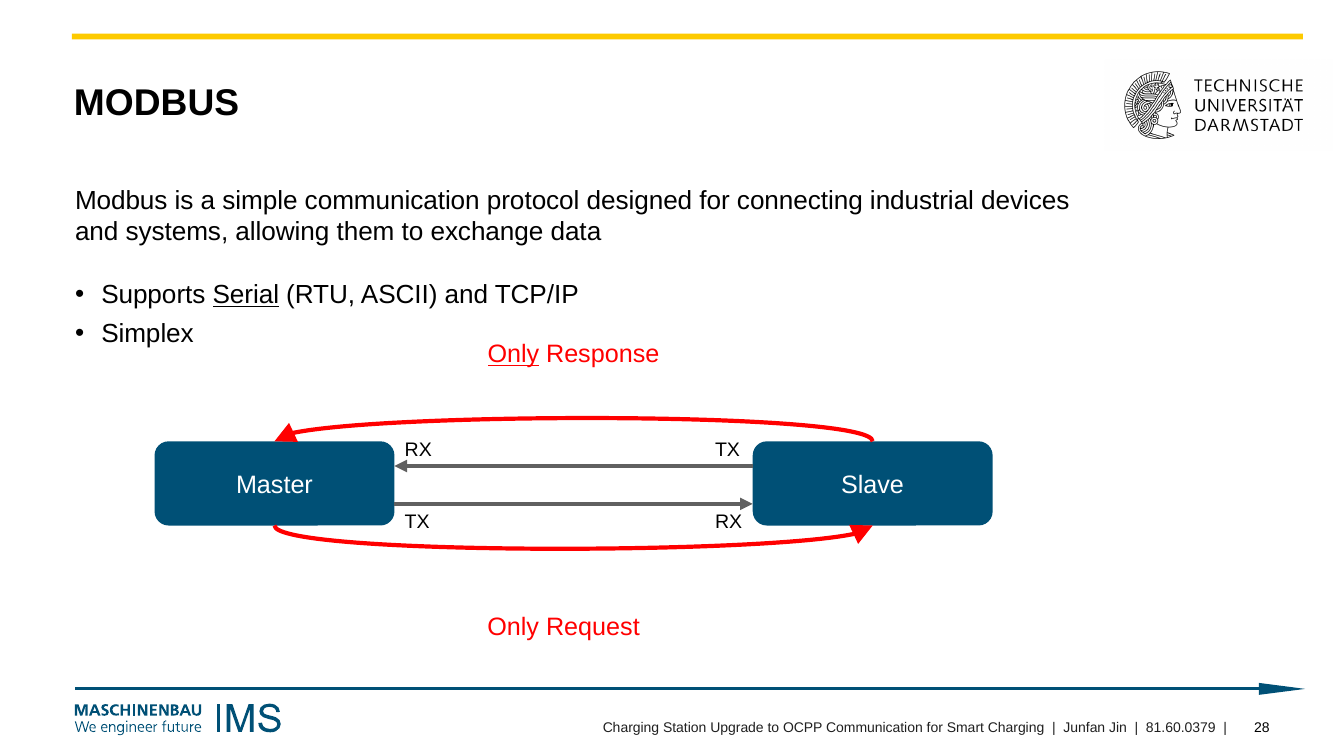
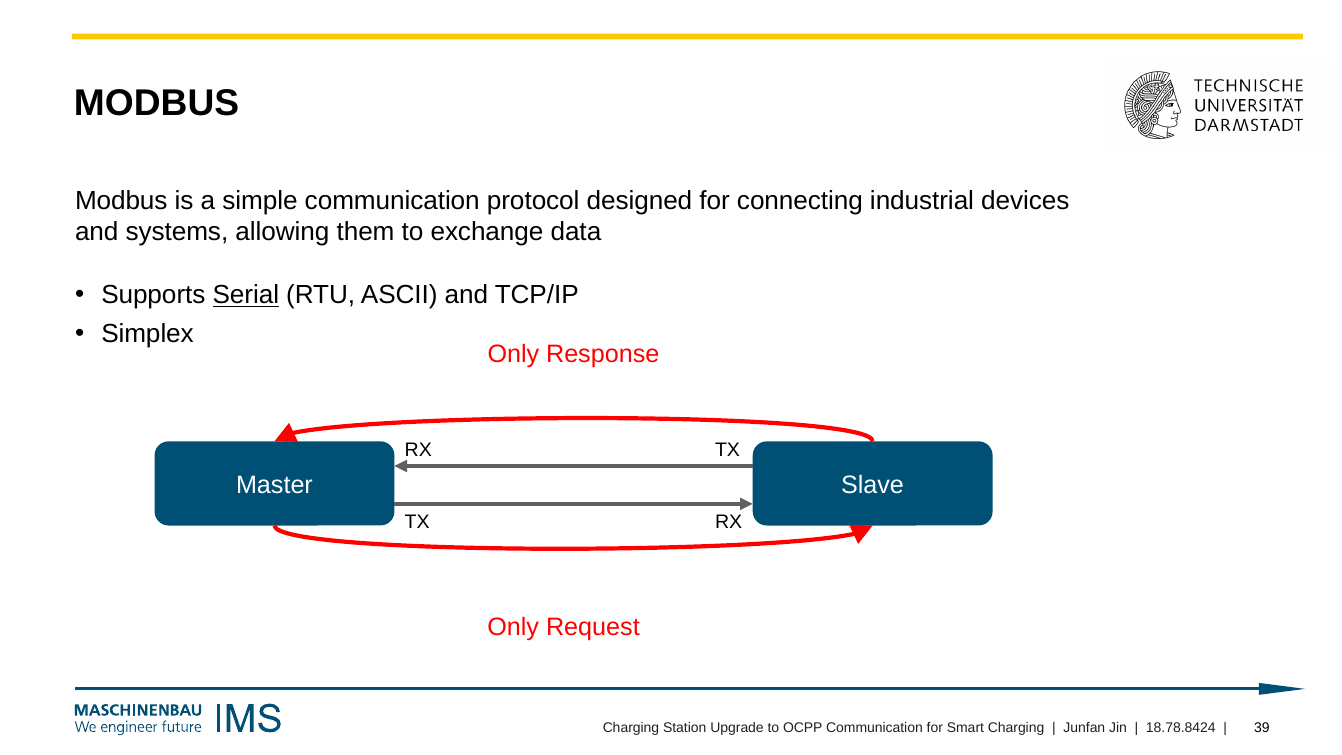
Only underline: present -> none (513, 355)
81.60.0379: 81.60.0379 -> 18.78.8424 (1181, 728)
28: 28 -> 39 (1262, 728)
